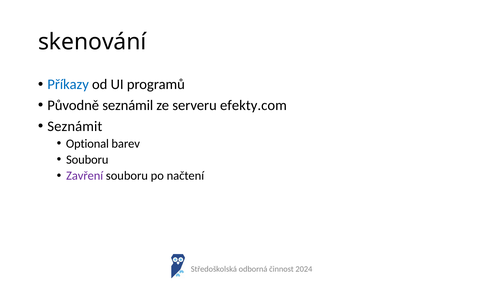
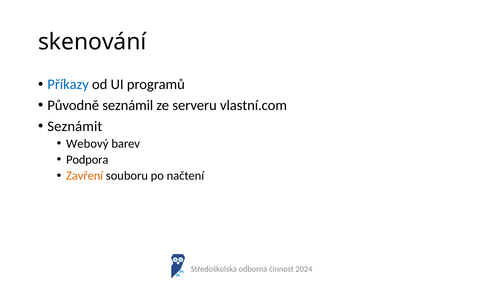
efekty.com: efekty.com -> vlastní.com (253, 105)
Optional: Optional -> Webový (87, 143)
Souboru: Souboru -> Podpora (87, 159)
Zavření colour: purple -> orange (85, 176)
